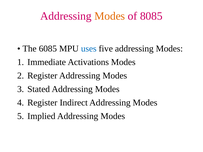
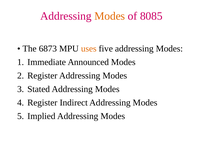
6085: 6085 -> 6873 (48, 49)
uses colour: blue -> orange (89, 49)
Activations: Activations -> Announced (88, 62)
